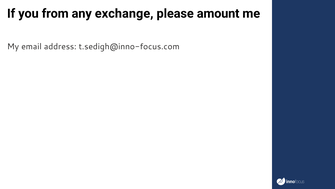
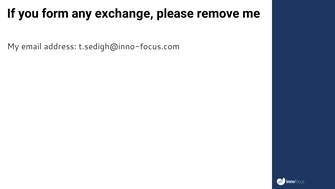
from: from -> form (55, 13)
amount: amount -> remove (218, 13)
